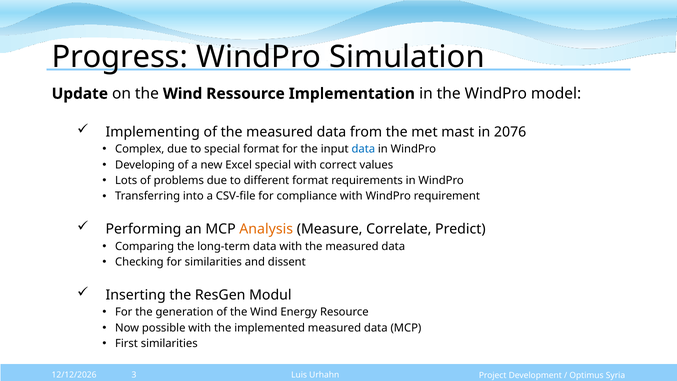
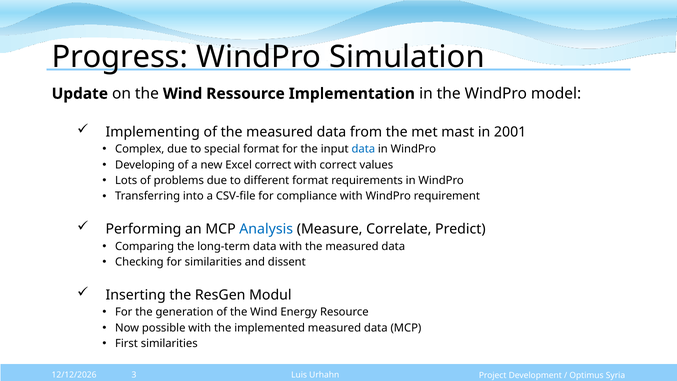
2076: 2076 -> 2001 (510, 132)
Excel special: special -> correct (273, 165)
Analysis colour: orange -> blue (266, 229)
